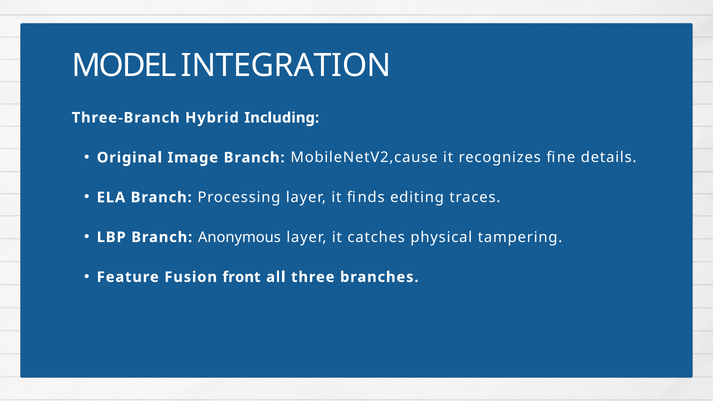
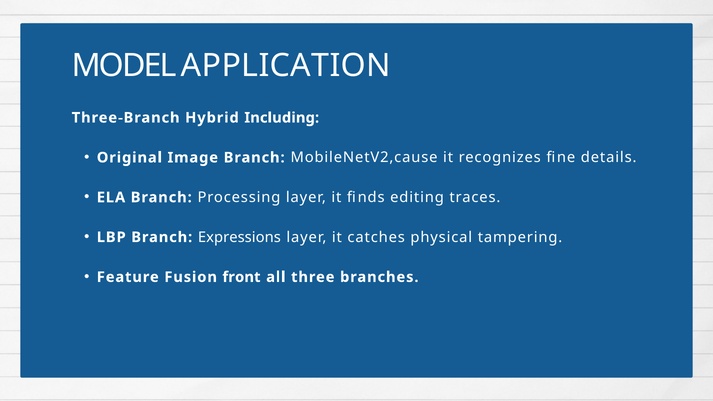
INTEGRATION: INTEGRATION -> APPLICATION (286, 66)
Anonymous: Anonymous -> Expressions (239, 237)
